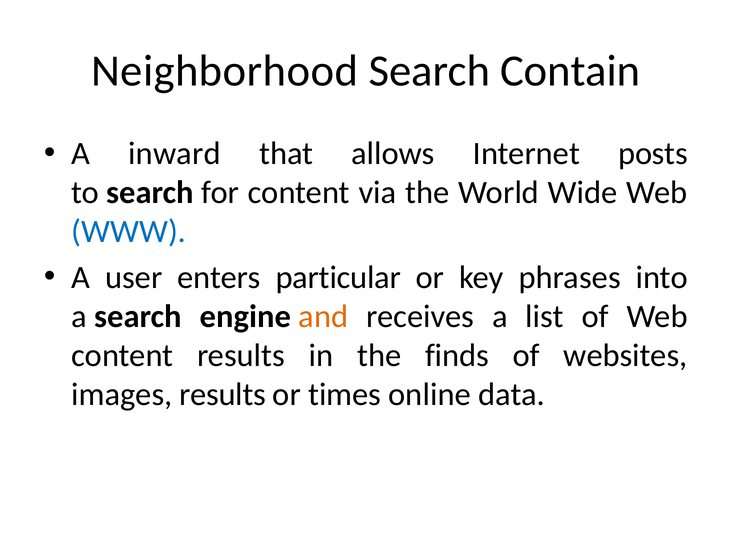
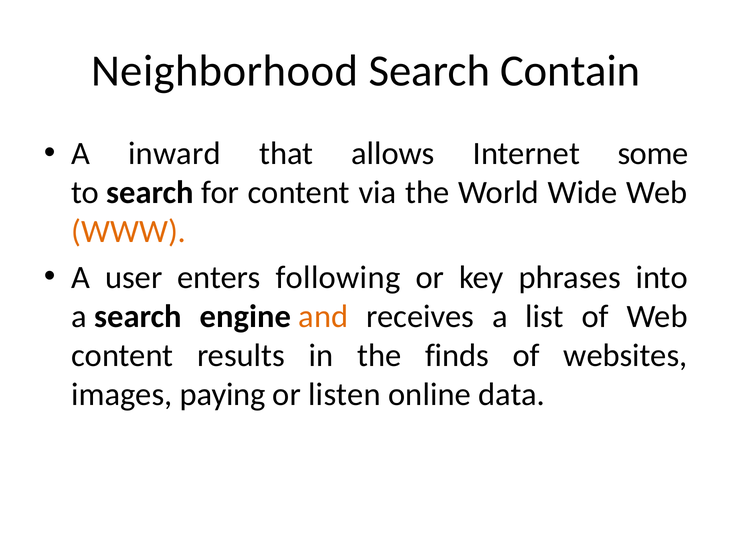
posts: posts -> some (653, 154)
WWW colour: blue -> orange (129, 232)
particular: particular -> following (338, 277)
images results: results -> paying (223, 395)
times: times -> listen (345, 395)
